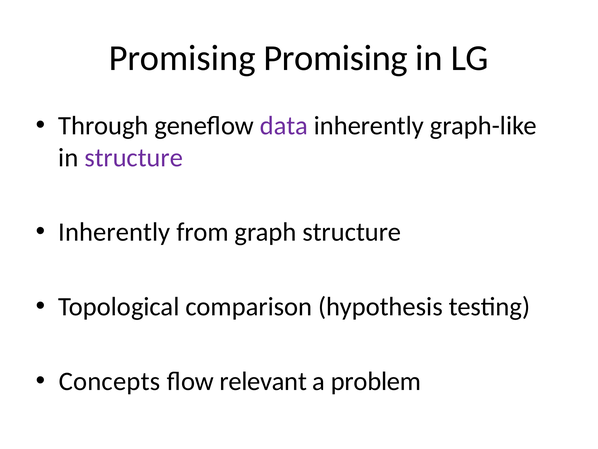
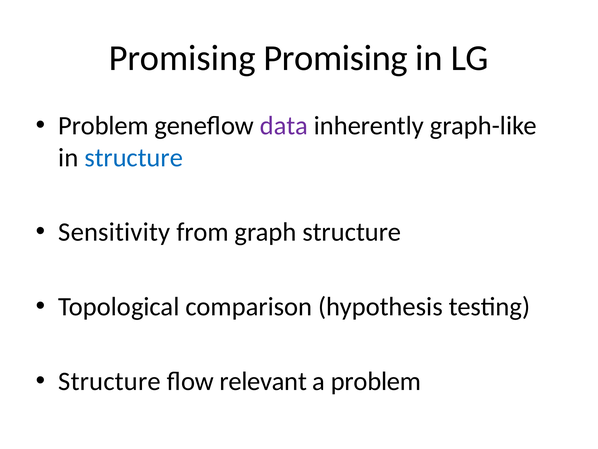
Through: Through -> Problem (103, 125)
structure colour: purple -> blue (134, 157)
Inherently: Inherently -> Sensitivity (114, 232)
Concepts: Concepts -> Structure (110, 381)
